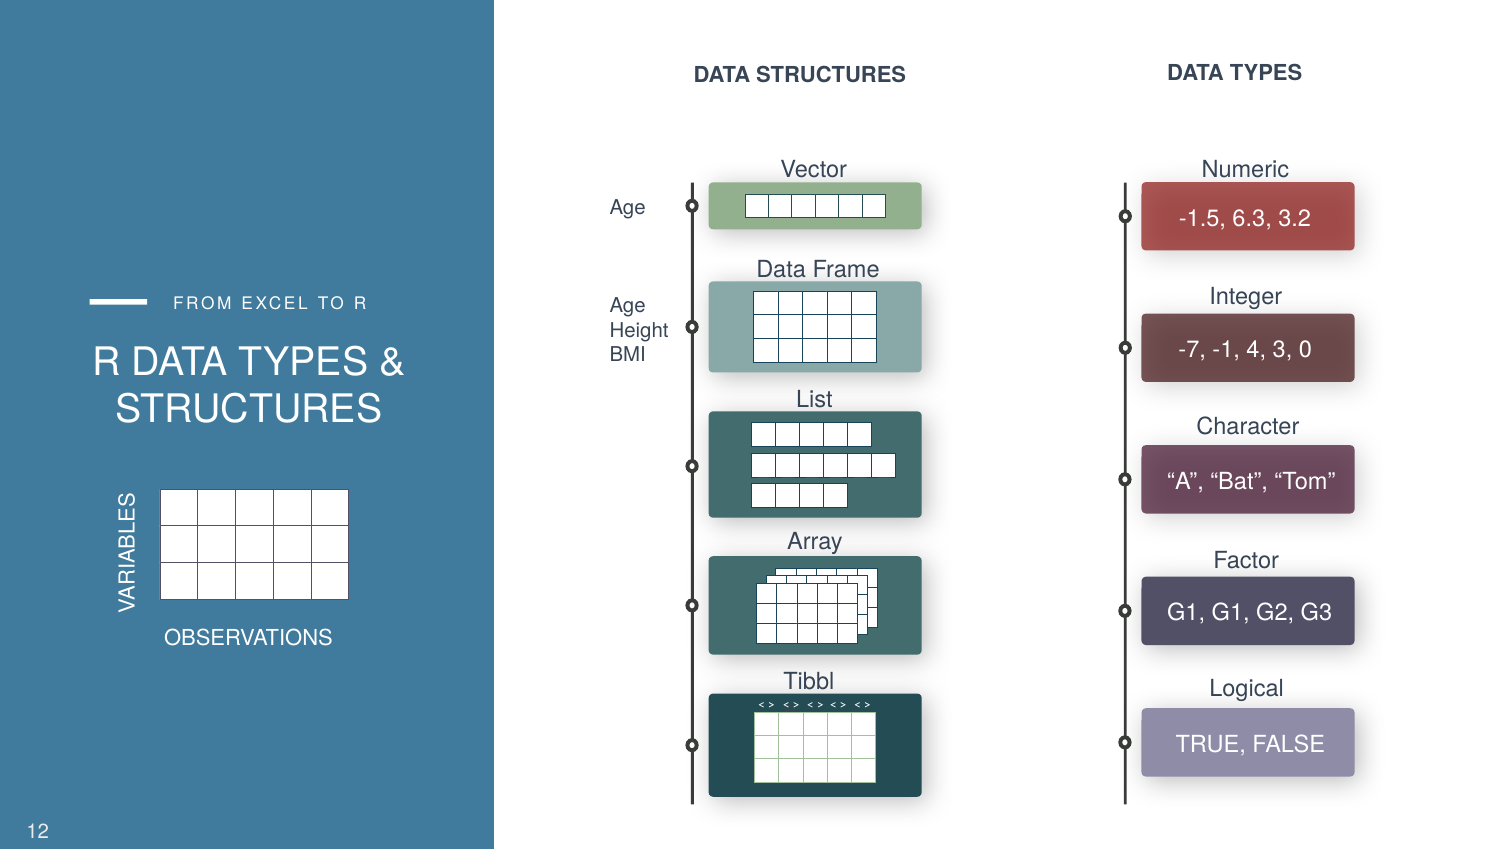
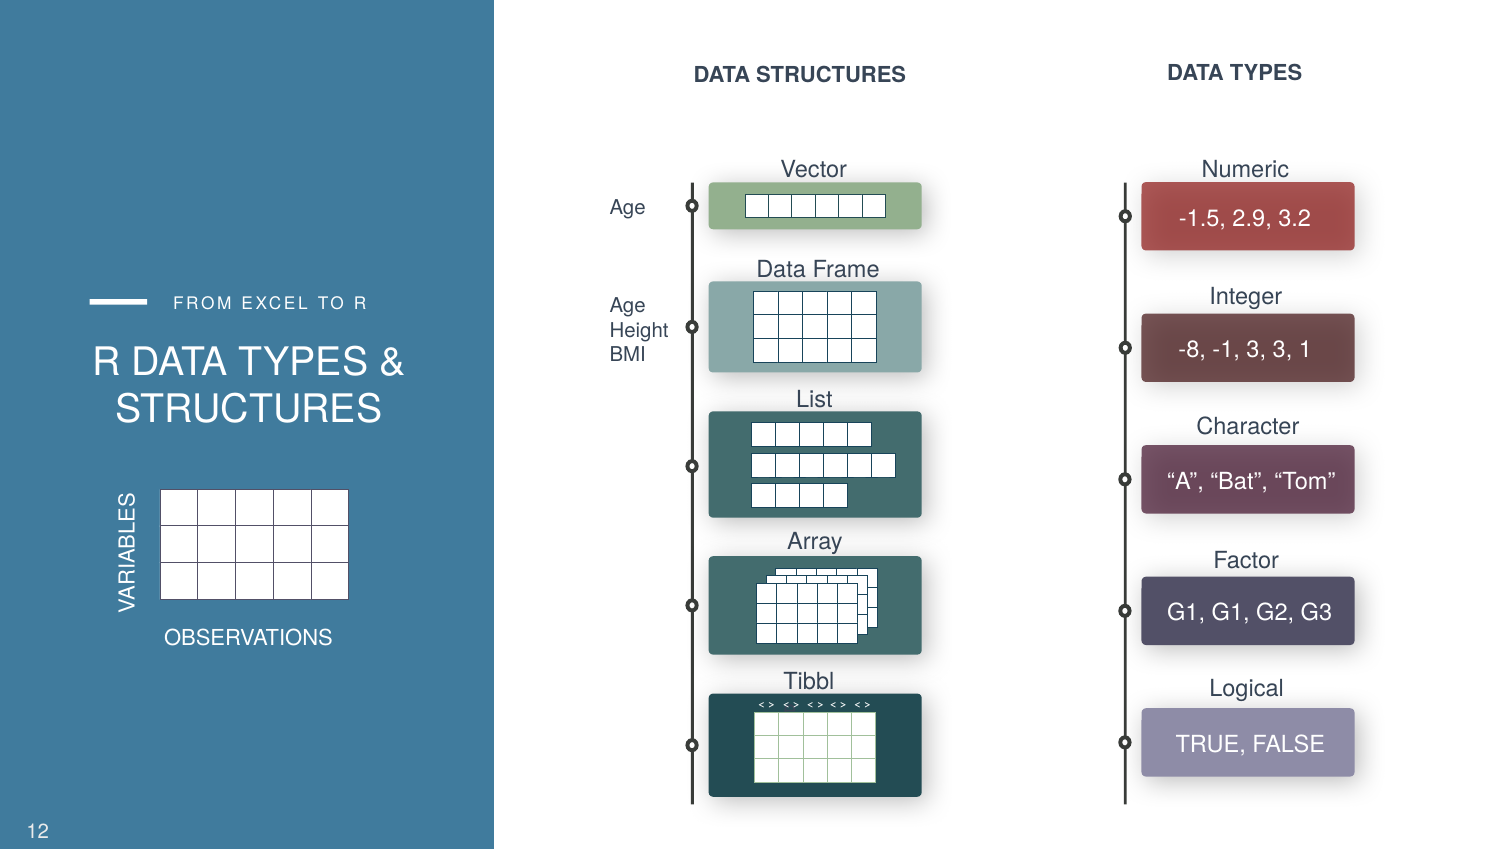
6.3: 6.3 -> 2.9 (1252, 219)
-7: -7 -> -8 (1192, 350)
-1 4: 4 -> 3 (1256, 350)
0: 0 -> 1 (1305, 350)
